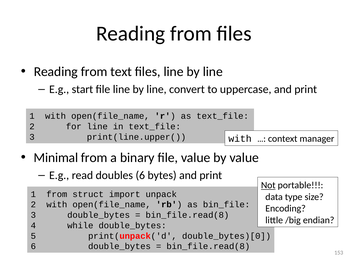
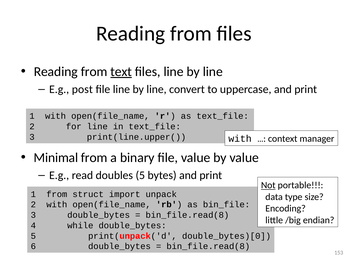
text underline: none -> present (121, 72)
start: start -> post (82, 89)
doubles 6: 6 -> 5 (140, 175)
